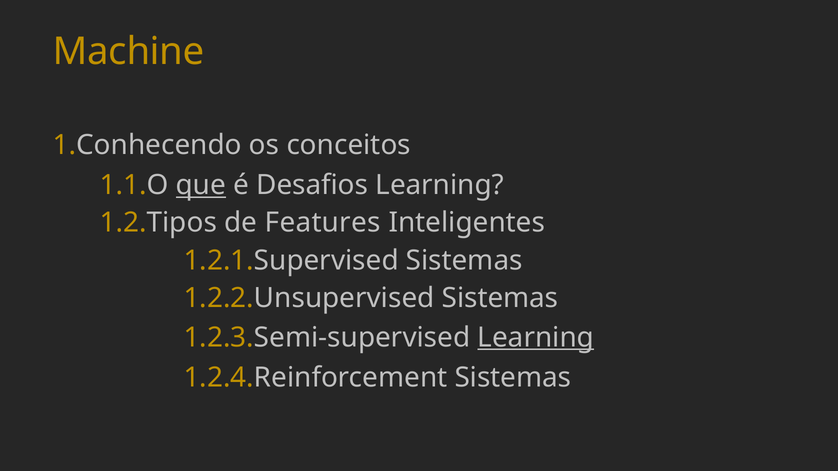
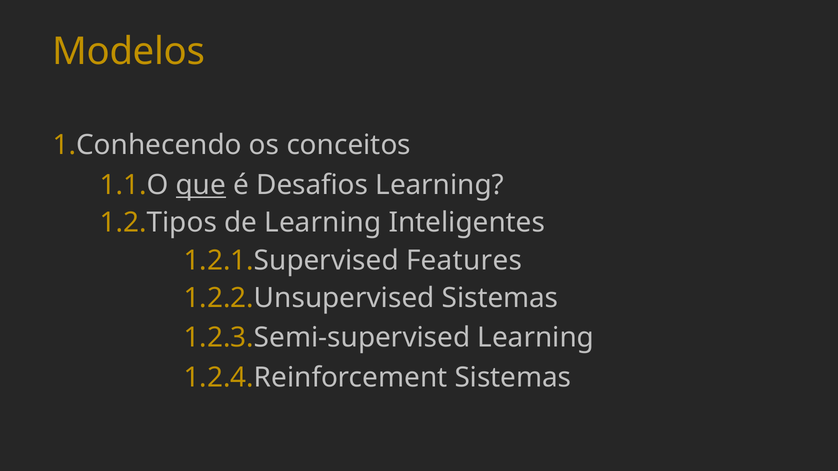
Machine: Machine -> Modelos (129, 52)
de Features: Features -> Learning (323, 223)
1.2.1.Supervised Sistemas: Sistemas -> Features (464, 261)
Learning underline: present -> none (536, 338)
